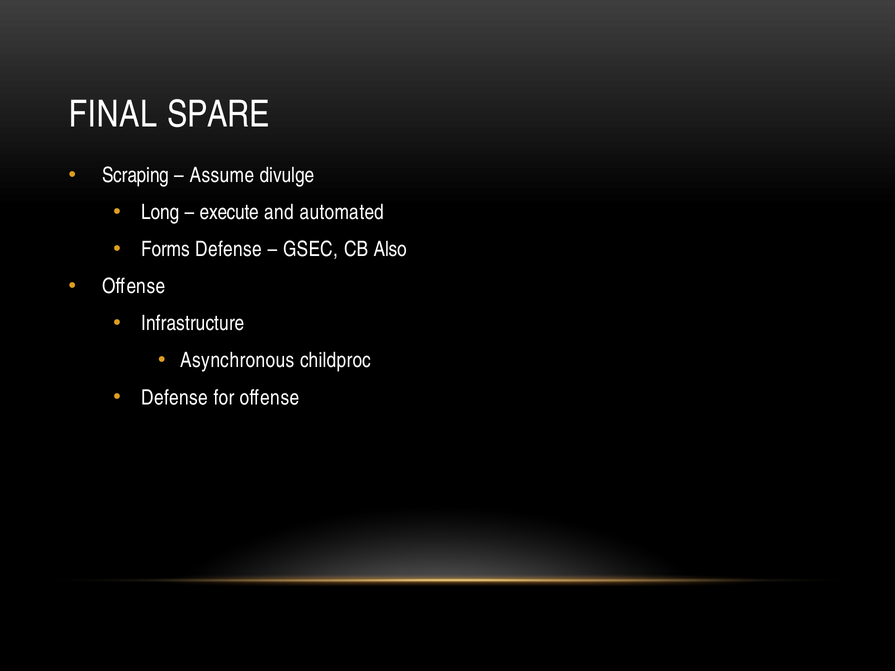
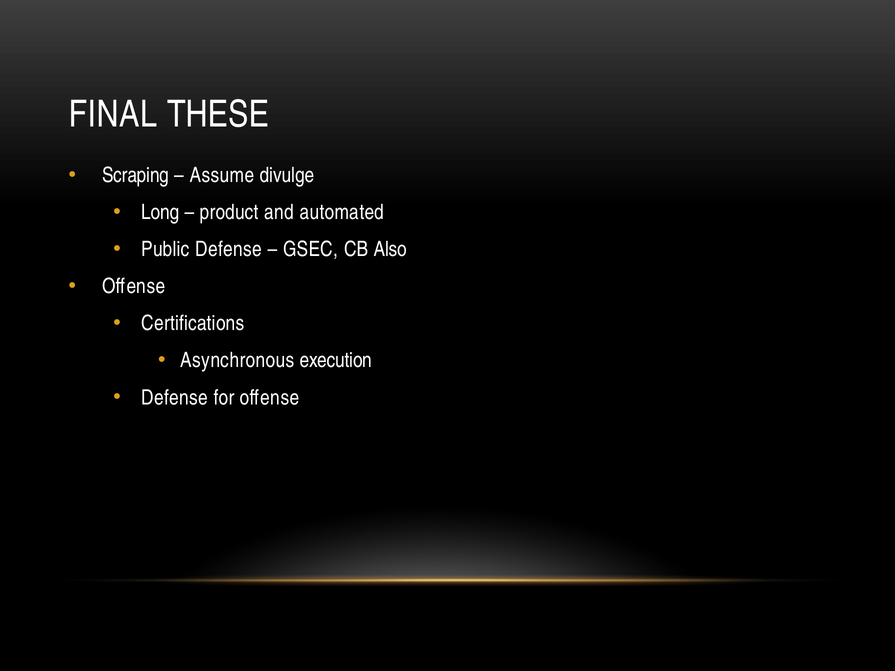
SPARE: SPARE -> THESE (218, 114)
execute: execute -> product (229, 212)
Forms: Forms -> Public (165, 249)
Infrastructure: Infrastructure -> Certifications (193, 324)
childproc: childproc -> execution (336, 361)
